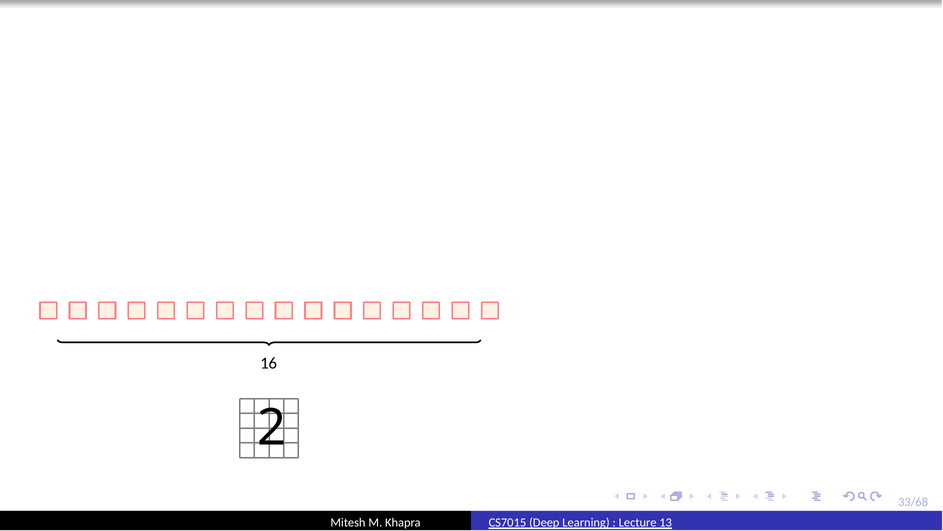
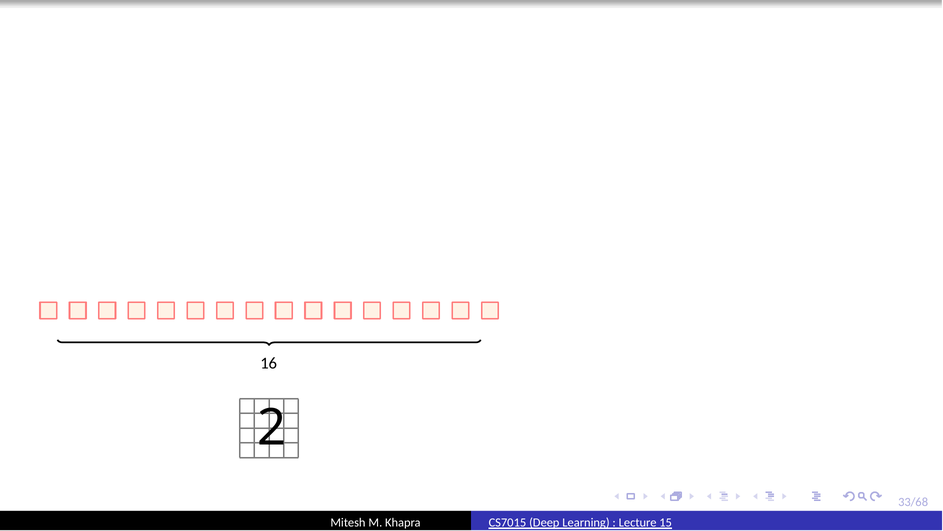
13: 13 -> 15 (666, 522)
